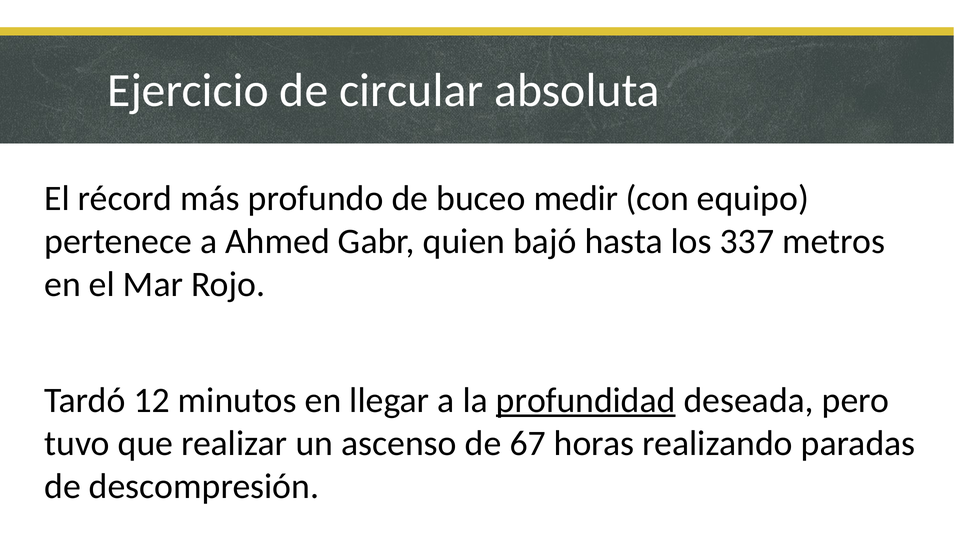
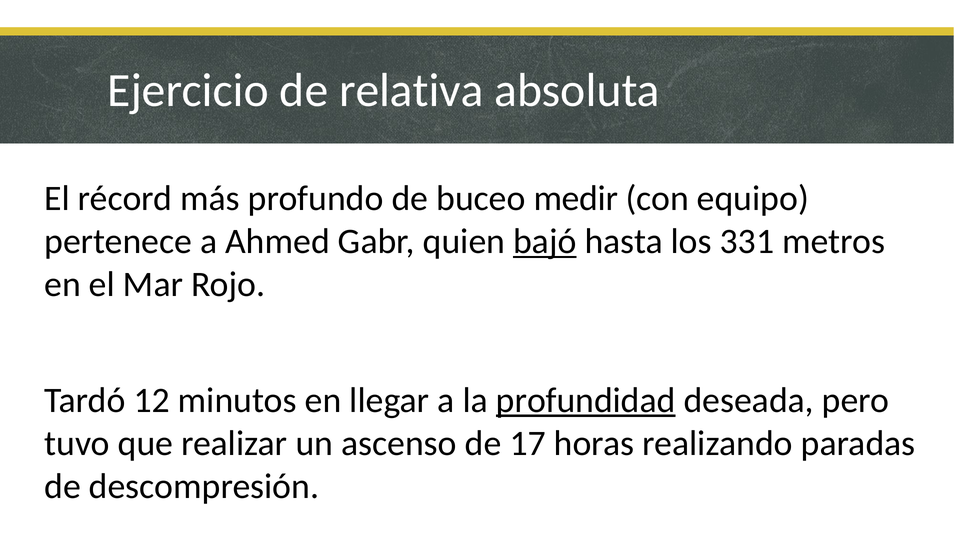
circular: circular -> relativa (411, 90)
bajó underline: none -> present (545, 241)
337: 337 -> 331 (747, 241)
67: 67 -> 17 (528, 443)
